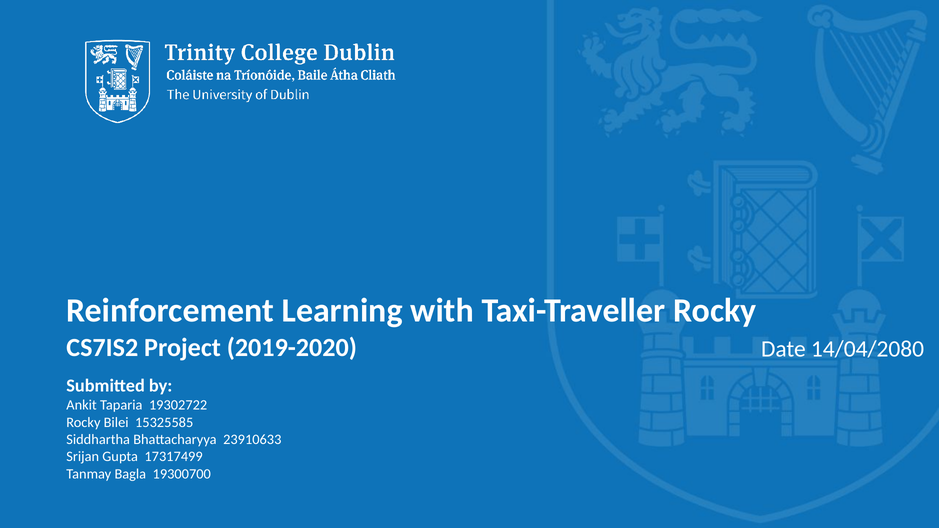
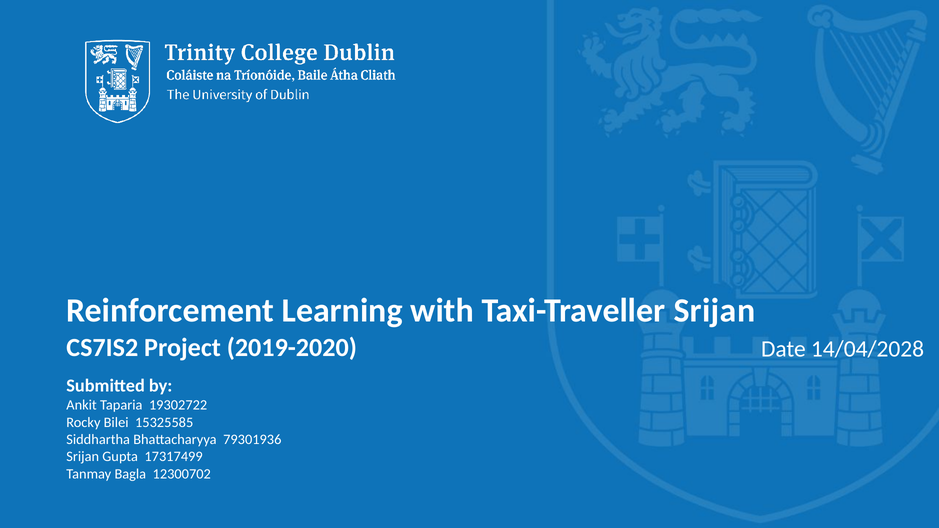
Taxi-Traveller Rocky: Rocky -> Srijan (714, 311)
14/04/2080: 14/04/2080 -> 14/04/2028 (868, 349)
23910633: 23910633 -> 79301936 (252, 440)
19300700: 19300700 -> 12300702 (182, 474)
